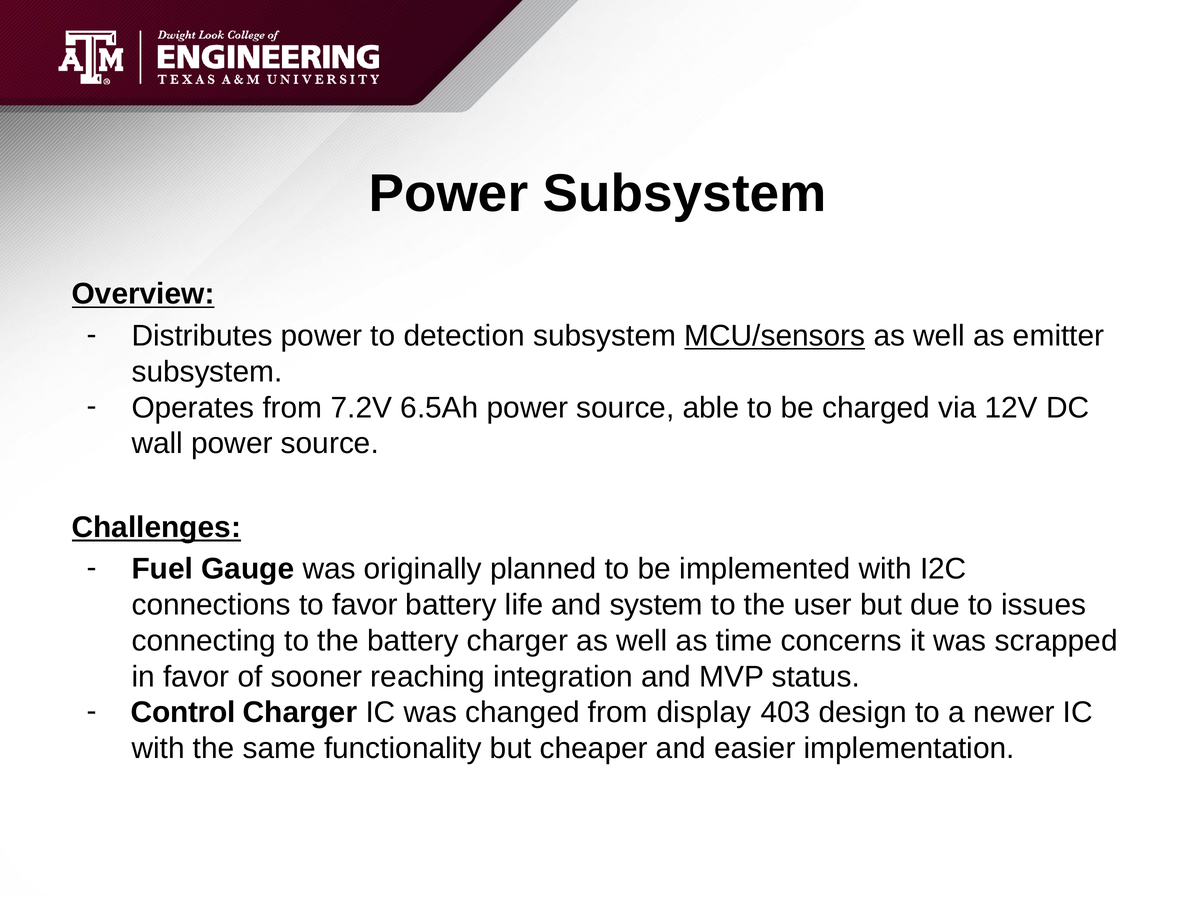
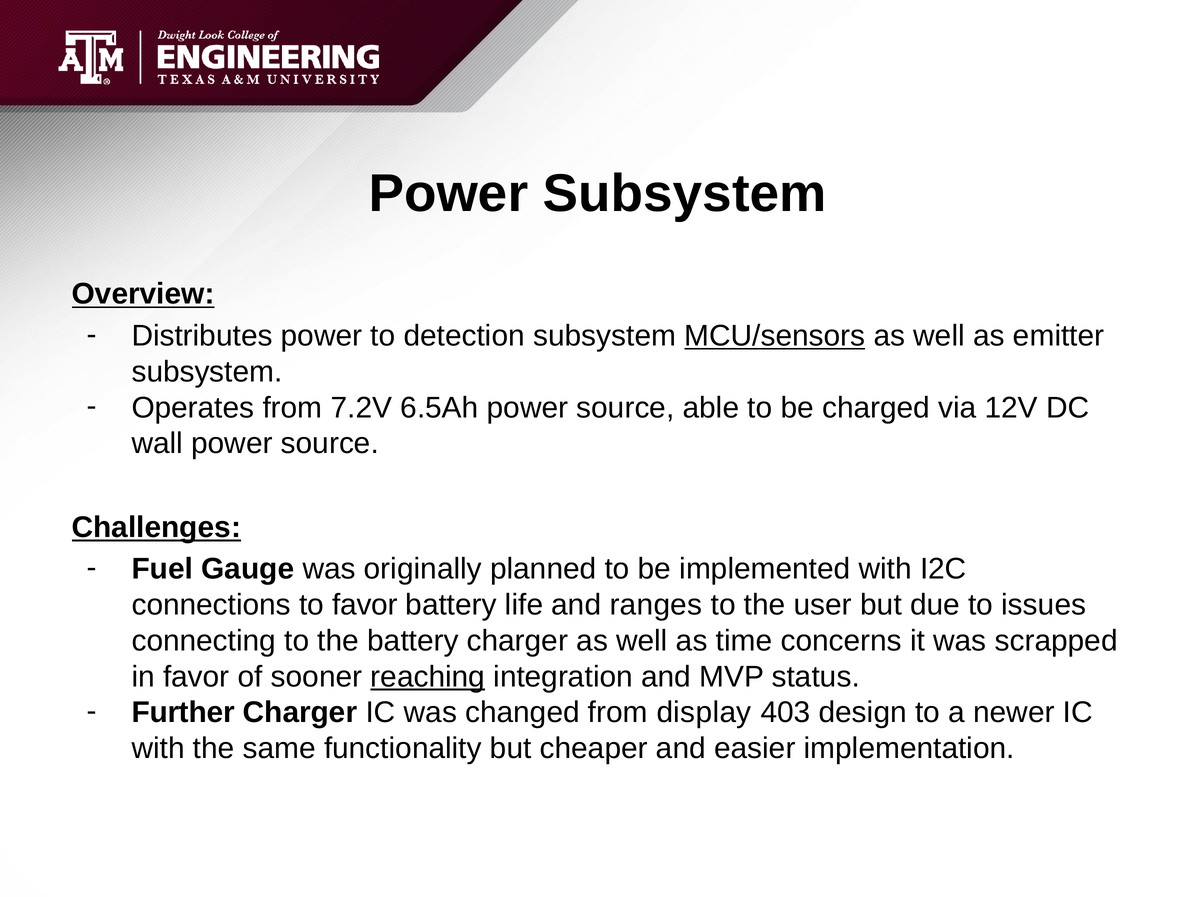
system: system -> ranges (656, 605)
reaching underline: none -> present (428, 677)
Control: Control -> Further (183, 713)
